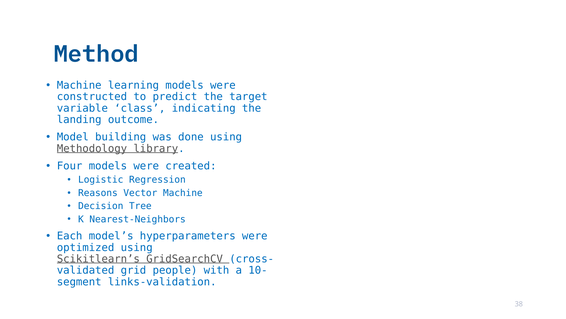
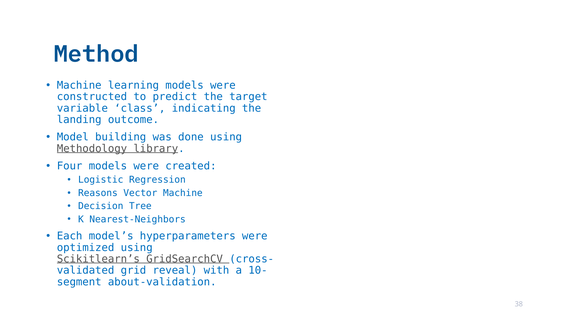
people: people -> reveal (175, 270)
links-validation: links-validation -> about-validation (162, 281)
